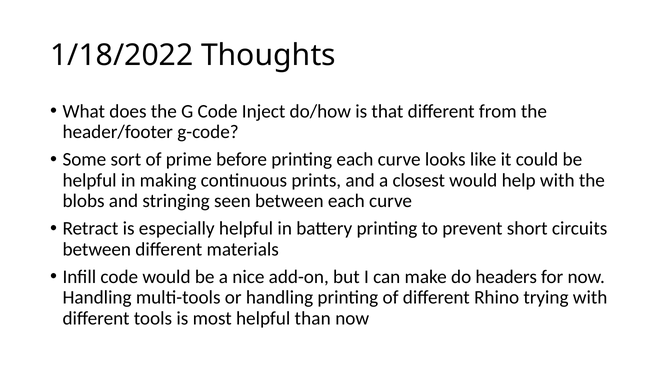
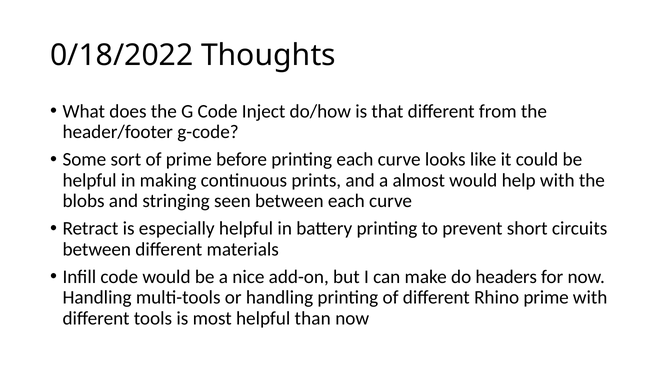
1/18/2022: 1/18/2022 -> 0/18/2022 (122, 55)
closest: closest -> almost (419, 180)
Rhino trying: trying -> prime (546, 298)
